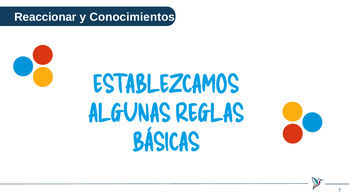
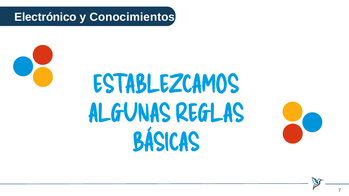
Reaccionar: Reaccionar -> Electrónico (45, 17)
